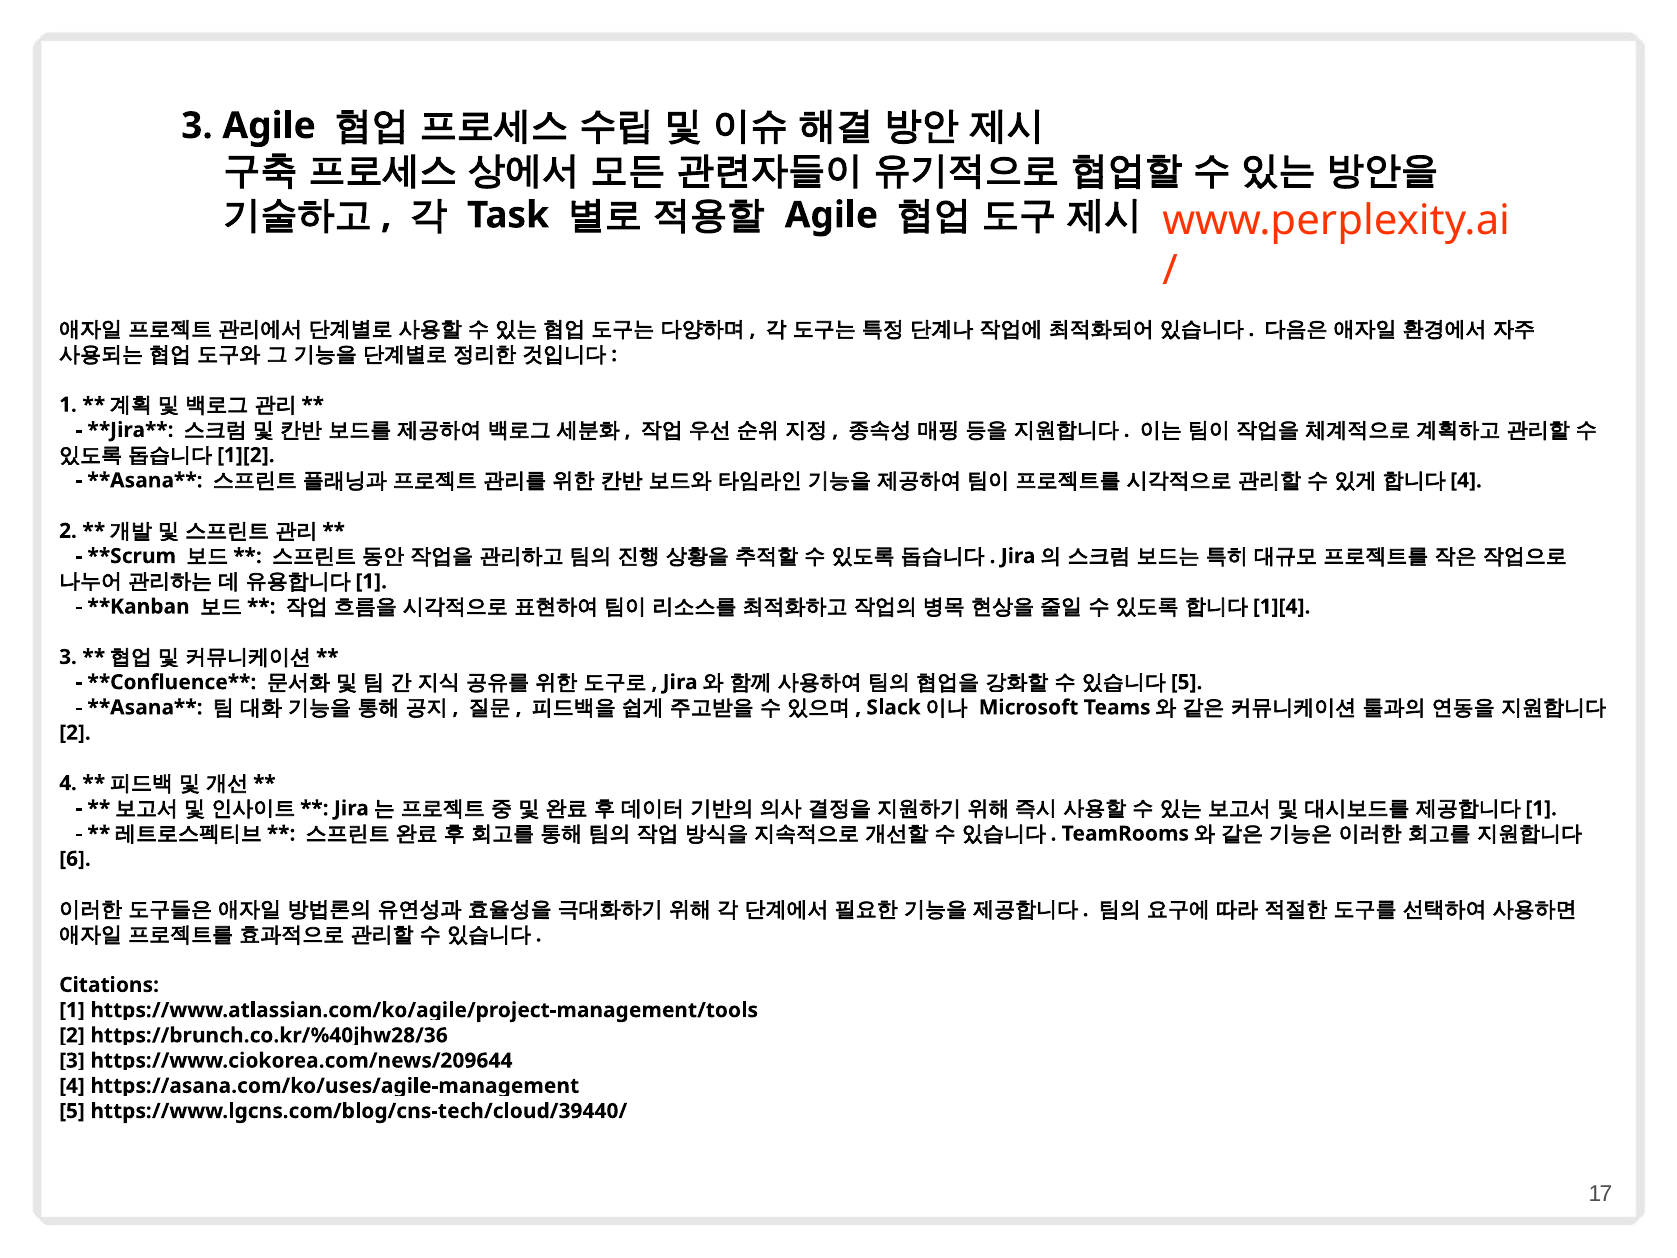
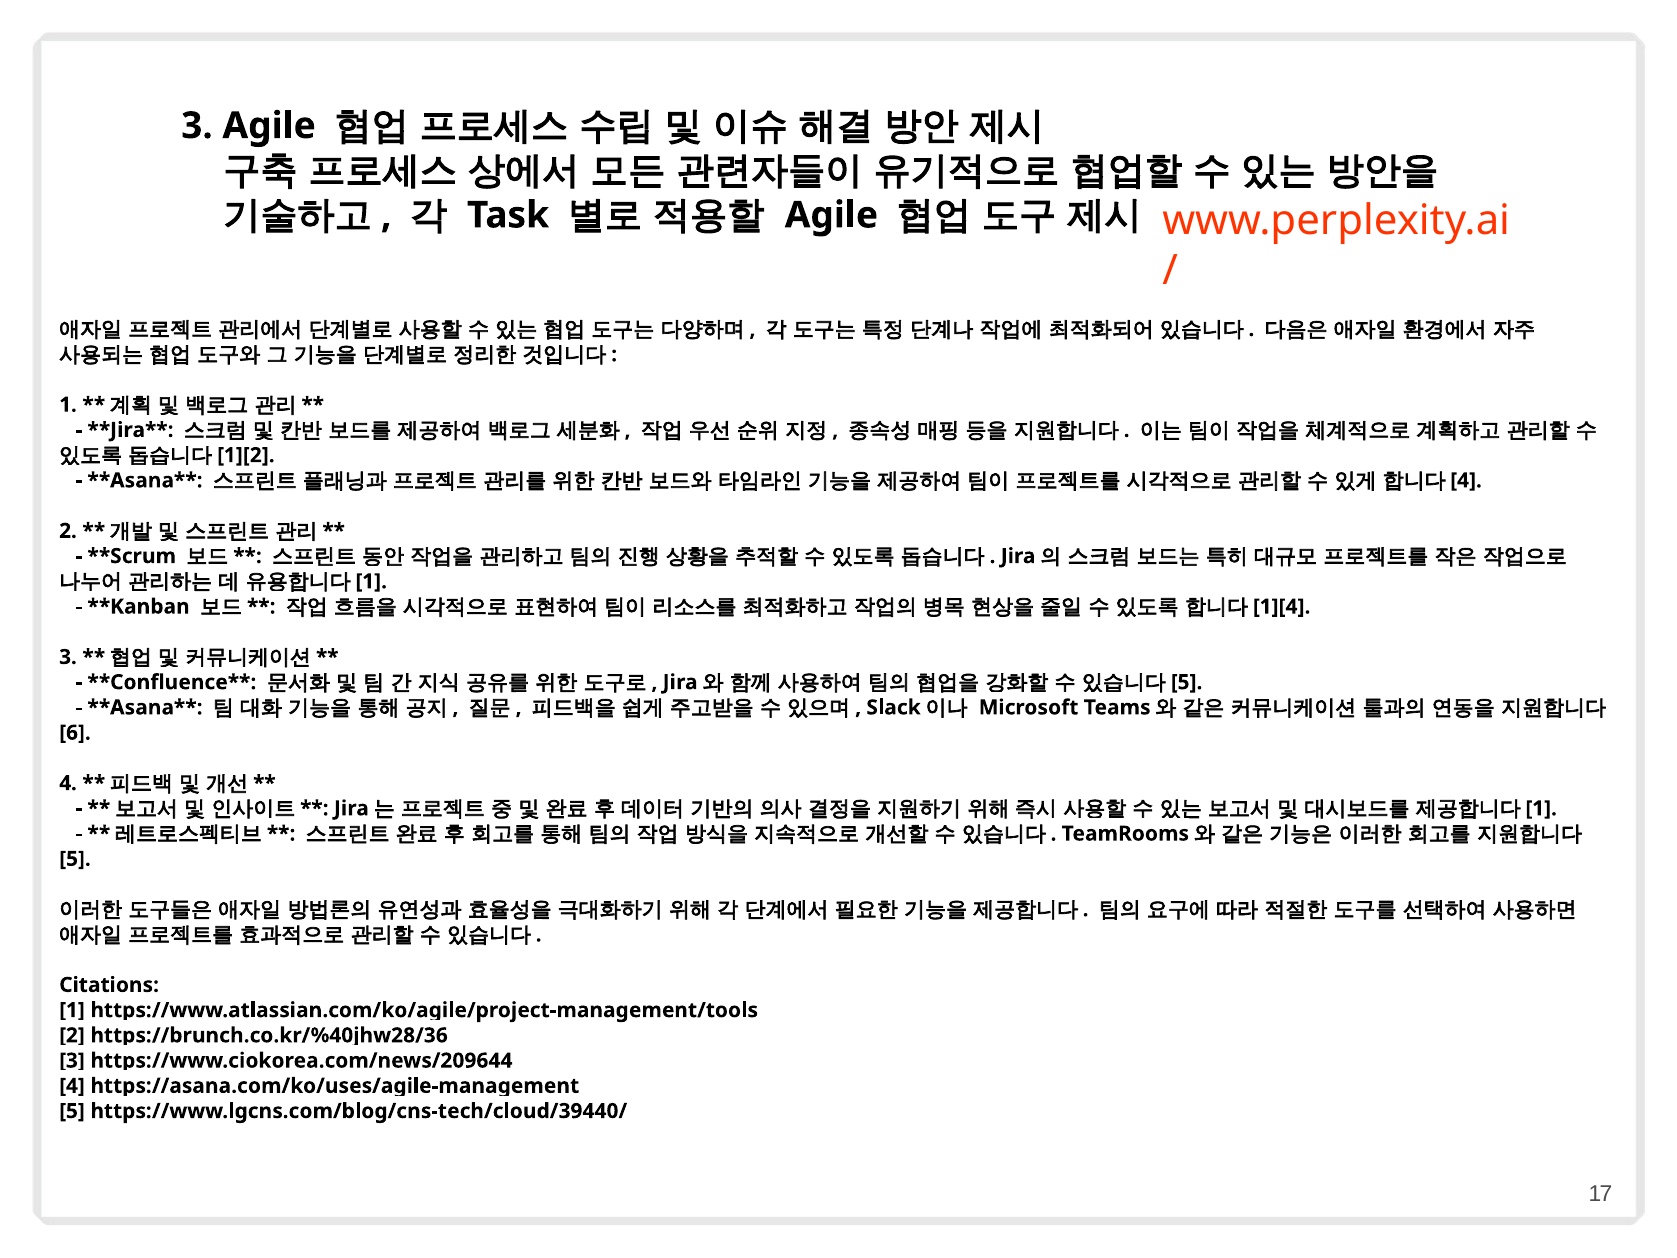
2: 2 -> 6 (75, 733)
6: 6 -> 5 (75, 859)
